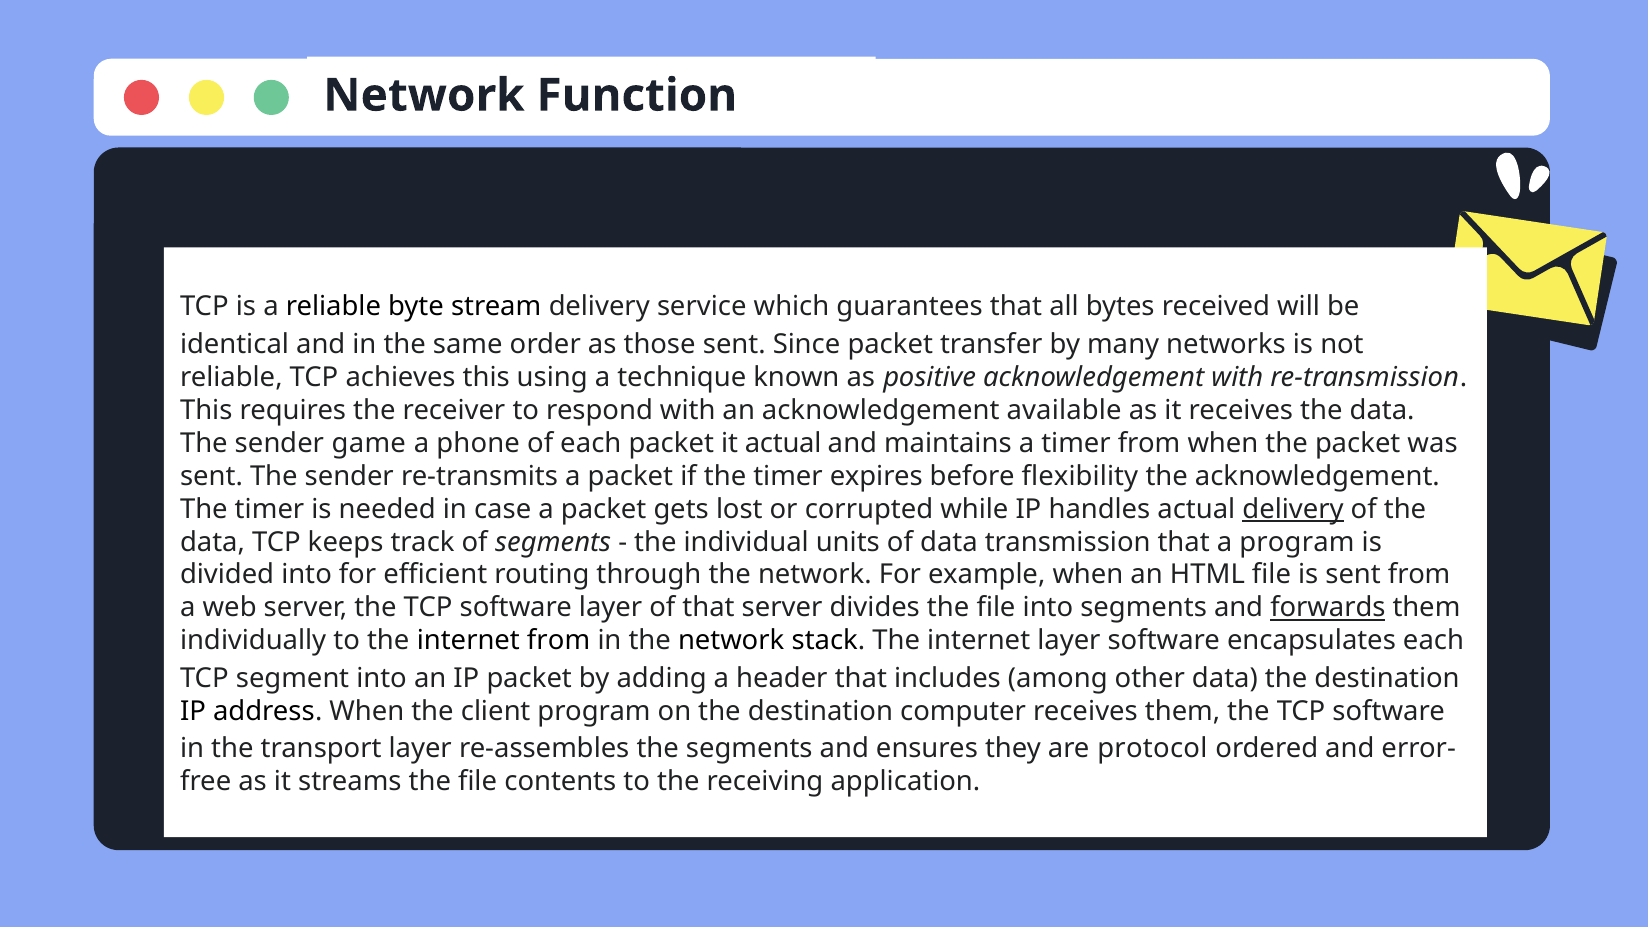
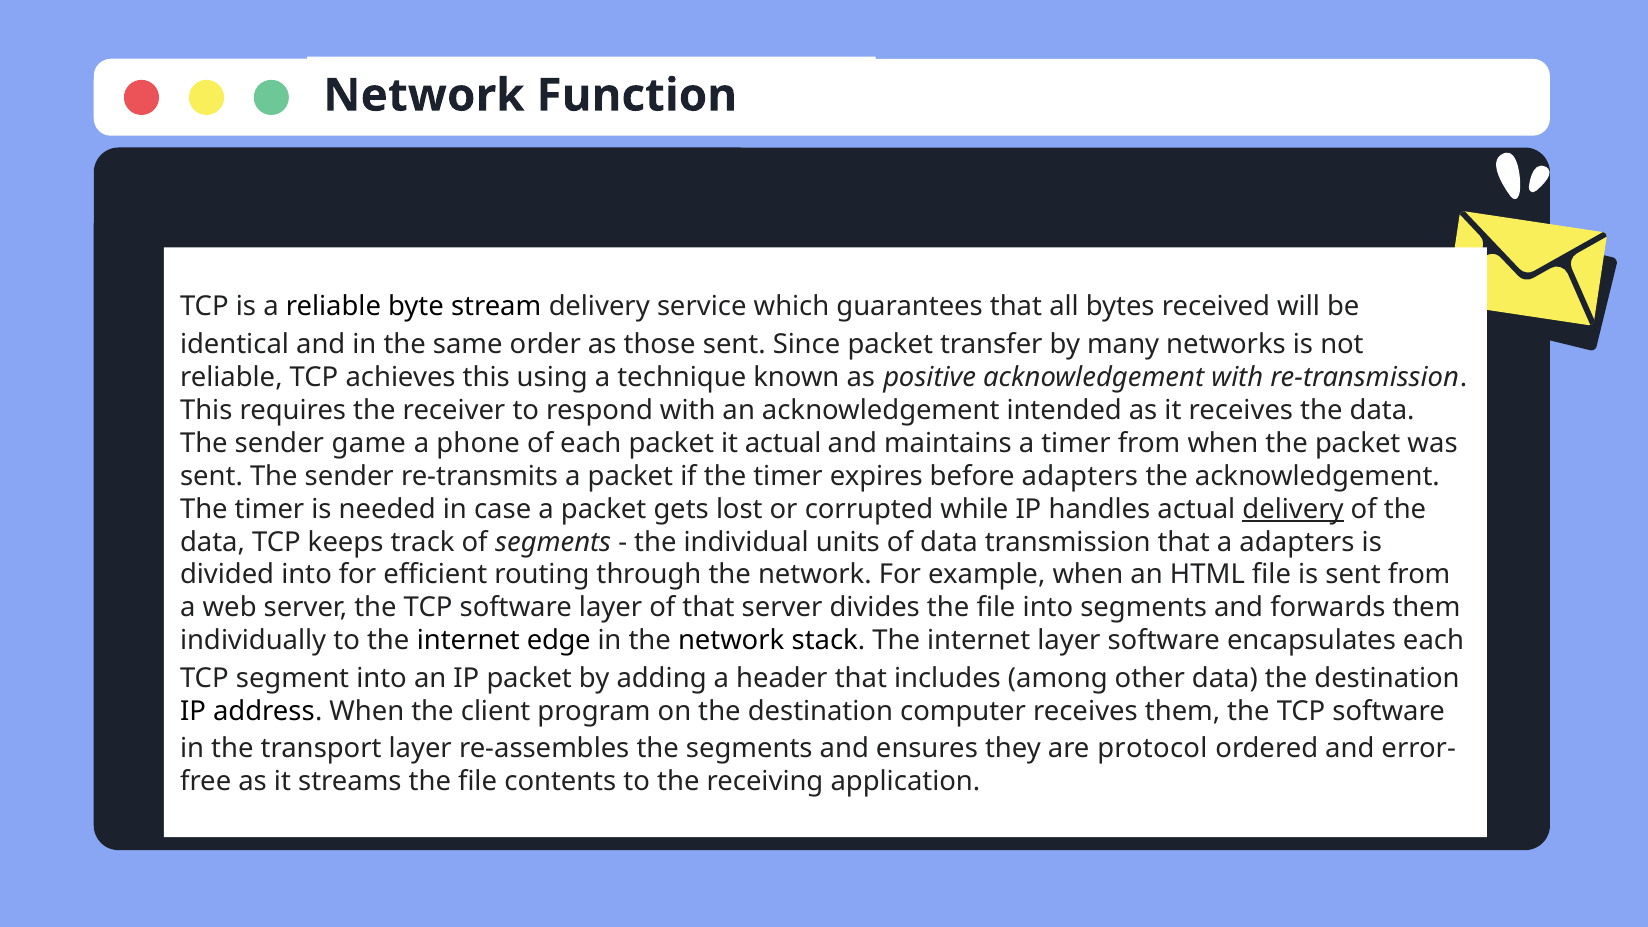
available: available -> intended (1064, 410)
before flexibility: flexibility -> adapters (1080, 476)
a program: program -> adapters (1297, 542)
forwards underline: present -> none (1328, 608)
internet from: from -> edge (559, 641)
